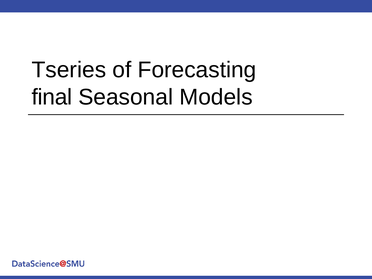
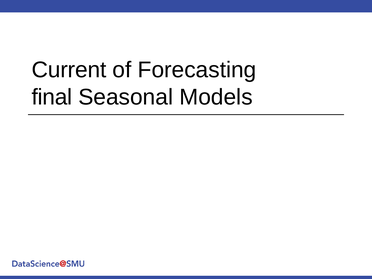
Tseries: Tseries -> Current (69, 70)
